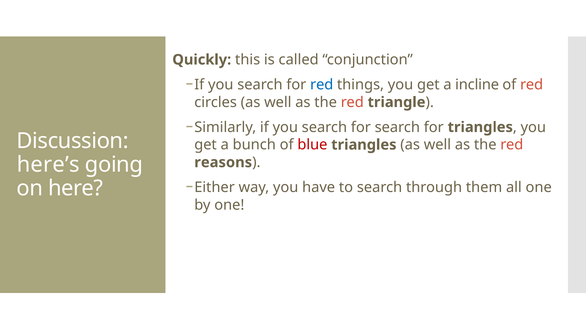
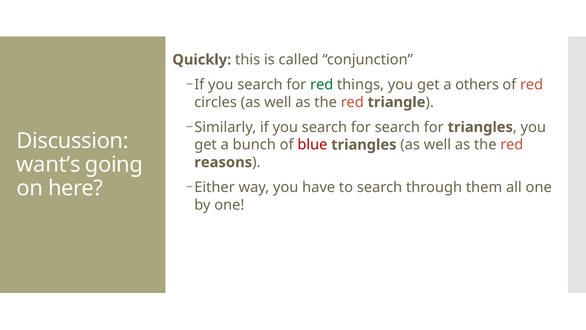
red colour: blue -> green (322, 85)
incline: incline -> others (477, 85)
here’s: here’s -> want’s (48, 164)
